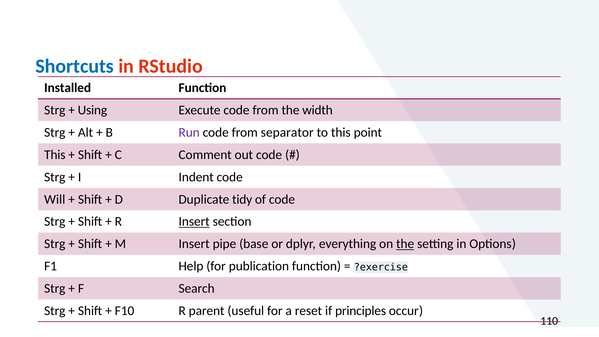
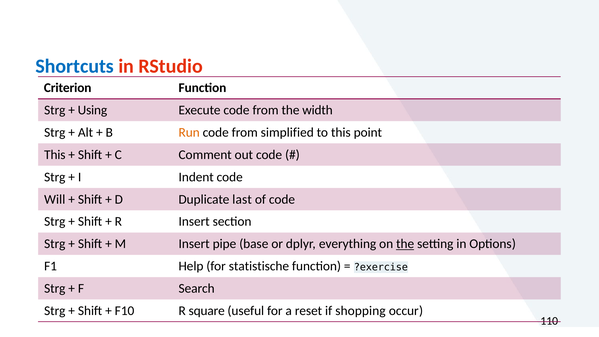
Installed: Installed -> Criterion (68, 88)
Run colour: purple -> orange (189, 132)
separator: separator -> simplified (287, 132)
tidy: tidy -> last (242, 199)
Insert underline: present -> none (194, 222)
publication: publication -> statistische (259, 266)
parent: parent -> square (207, 311)
principles: principles -> shopping (360, 311)
